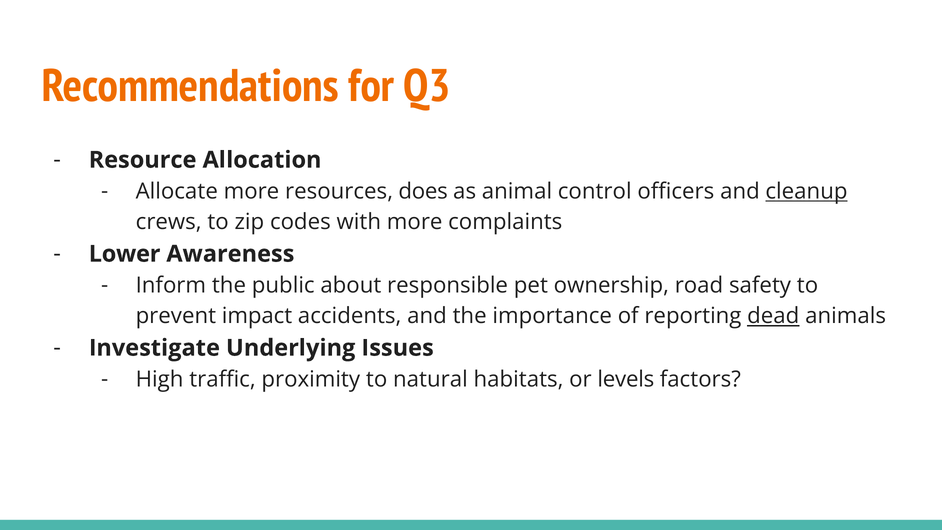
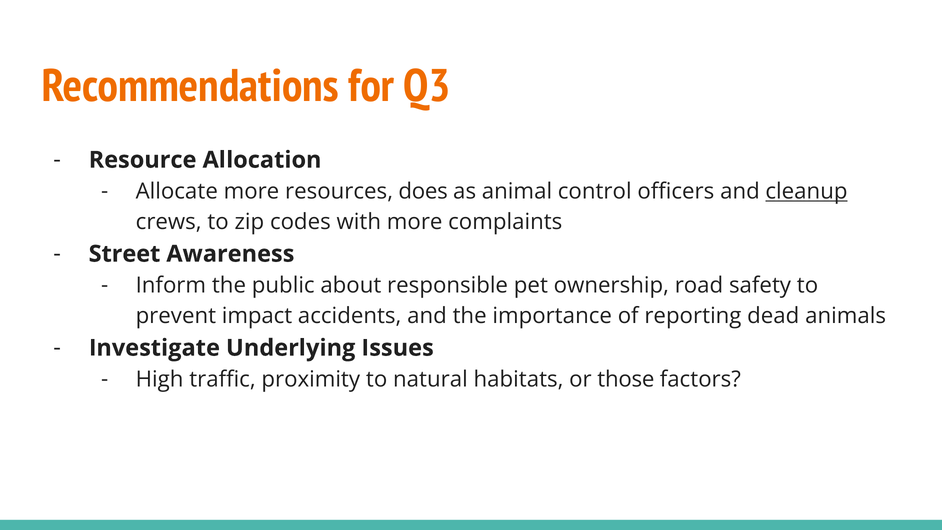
Lower: Lower -> Street (124, 254)
dead underline: present -> none (773, 316)
levels: levels -> those (626, 379)
